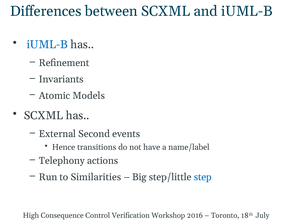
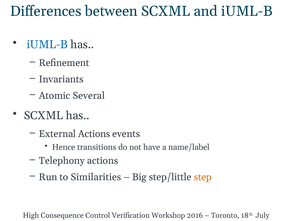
Models: Models -> Several (89, 95)
External Second: Second -> Actions (94, 134)
step colour: blue -> orange (203, 177)
